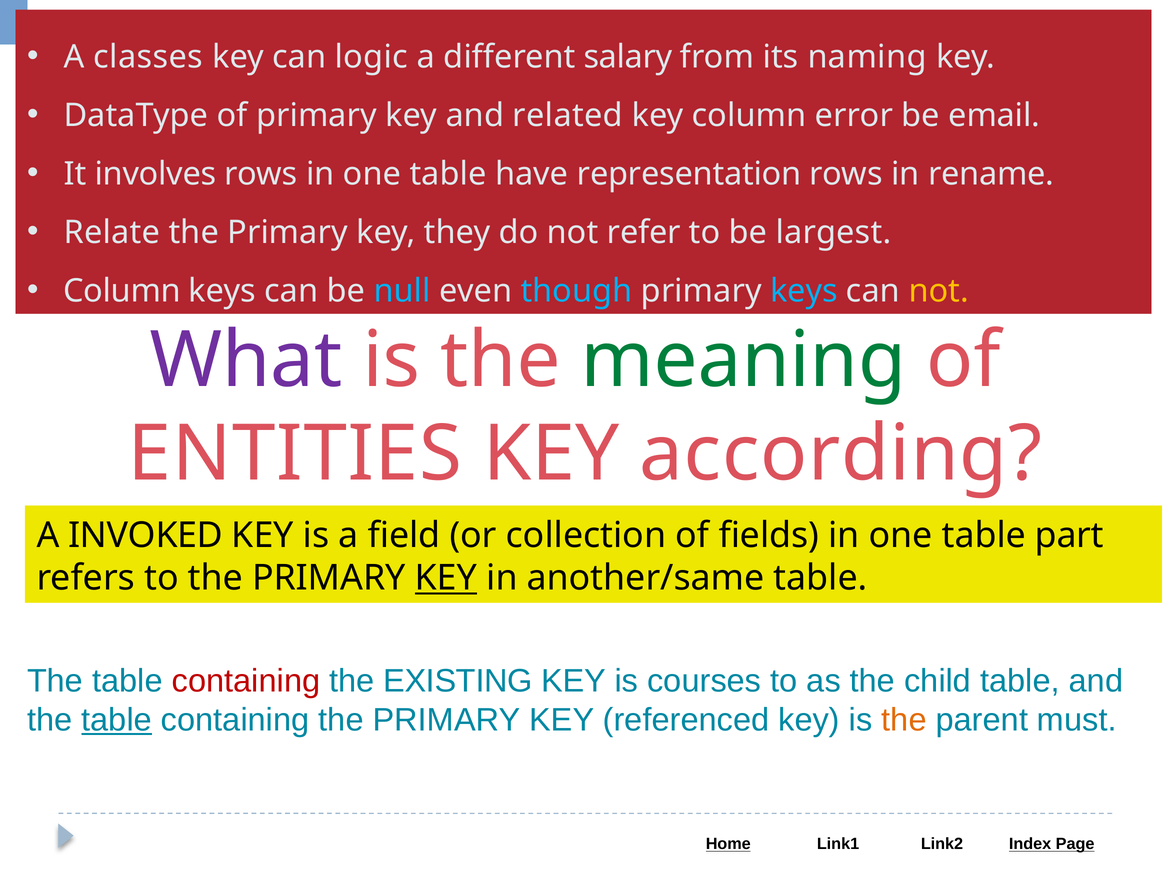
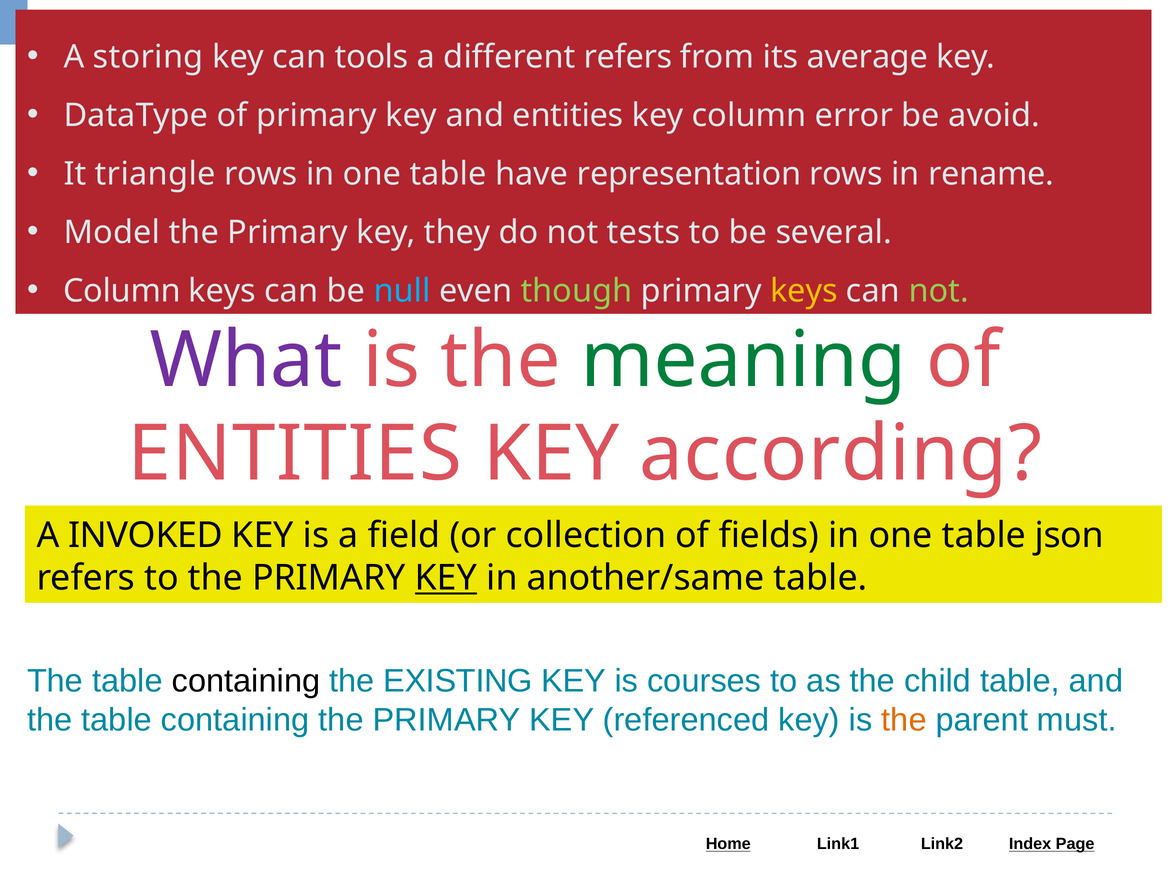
classes: classes -> storing (148, 57)
logic: logic -> tools (372, 57)
different salary: salary -> refers (628, 57)
naming: naming -> average (867, 57)
and related: related -> entities (568, 115)
email: email -> avoid (994, 115)
involves: involves -> triangle (155, 174)
Relate: Relate -> Model (112, 232)
refer: refer -> tests (644, 232)
largest: largest -> several (834, 232)
though colour: light blue -> light green (577, 291)
keys colour: light blue -> yellow (804, 291)
not colour: yellow -> light green (939, 291)
part: part -> json (1069, 535)
containing colour: red -> black (246, 681)
table underline: present -> none (117, 720)
